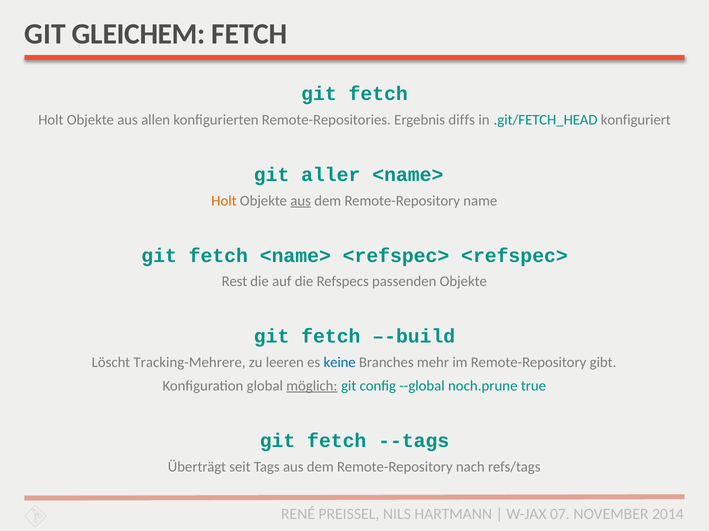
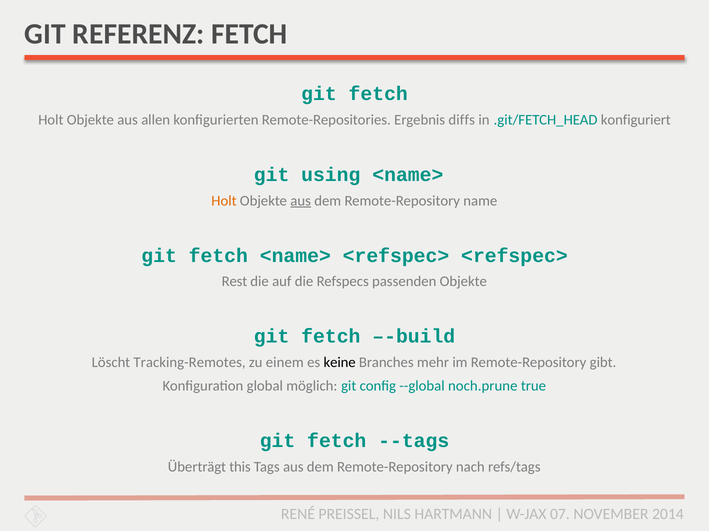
GLEICHEM: GLEICHEM -> REFERENZ (139, 34)
aller: aller -> using (331, 175)
Tracking-Mehrere: Tracking-Mehrere -> Tracking-Remotes (190, 363)
leeren: leeren -> einem (285, 363)
keine colour: blue -> black (340, 363)
möglich underline: present -> none (312, 386)
seit: seit -> this (240, 467)
